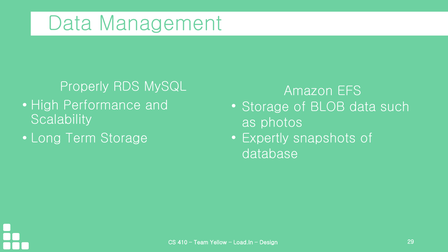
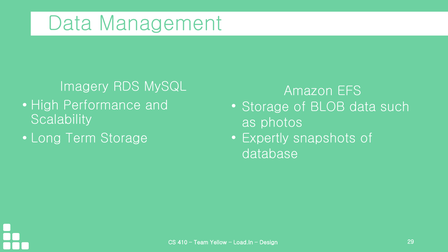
Properly: Properly -> Imagery (84, 87)
